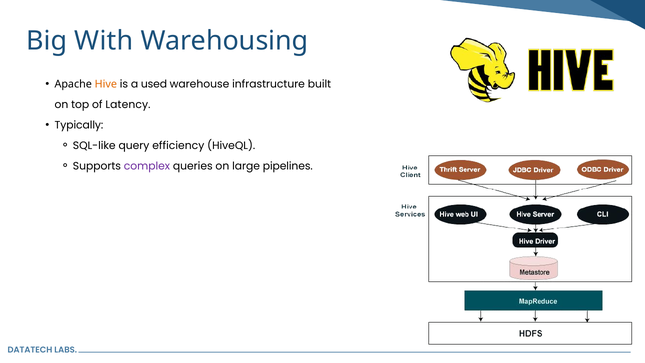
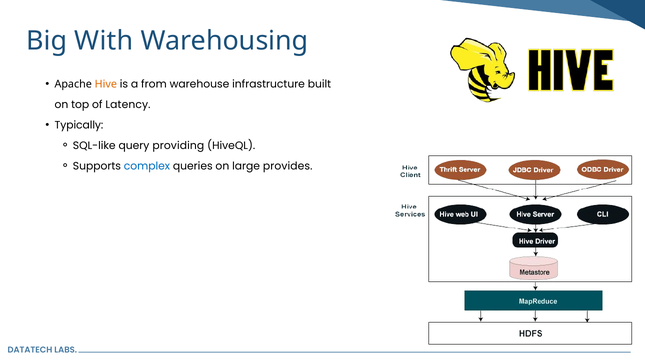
used: used -> from (154, 84)
efficiency: efficiency -> providing (178, 146)
complex colour: purple -> blue (147, 166)
pipelines: pipelines -> provides (288, 166)
